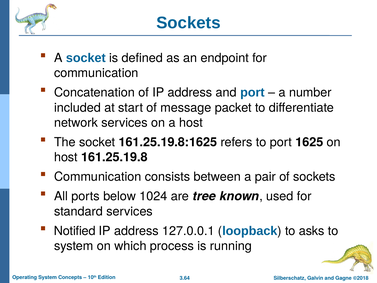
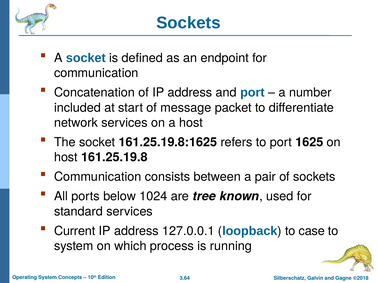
Notified: Notified -> Current (75, 231)
asks: asks -> case (312, 231)
